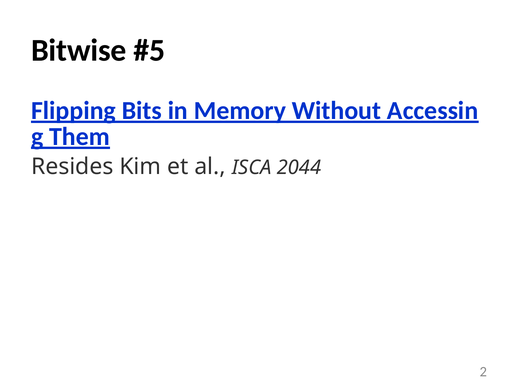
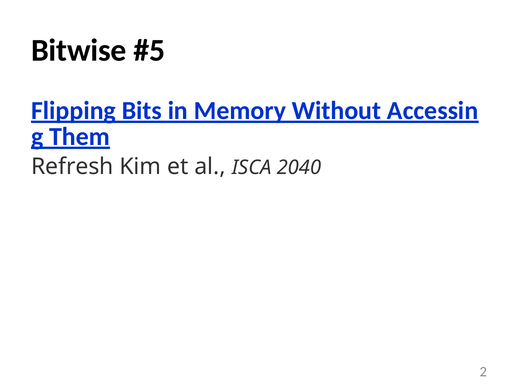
Resides: Resides -> Refresh (72, 166)
2044: 2044 -> 2040 (299, 167)
